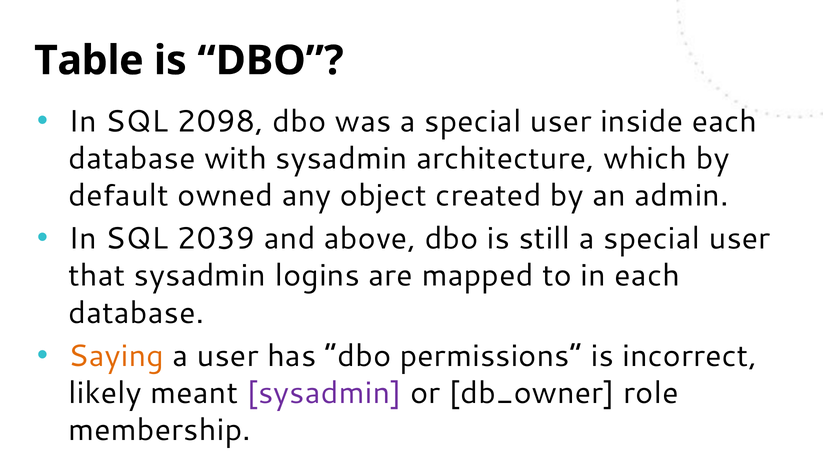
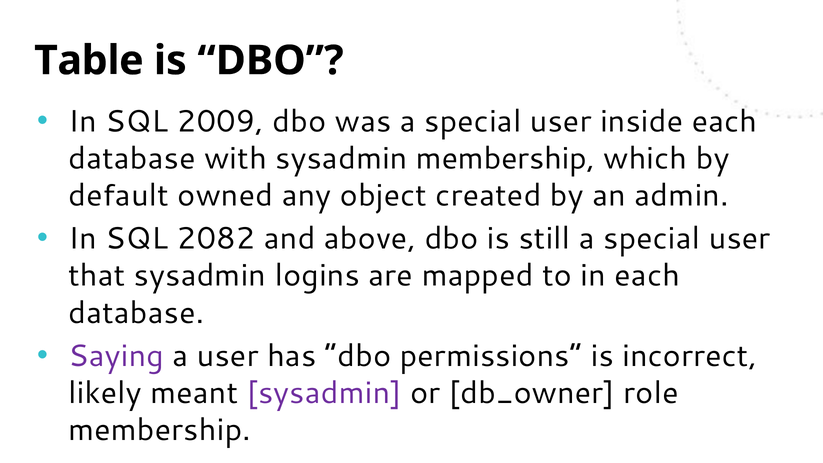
2098: 2098 -> 2009 (220, 121)
sysadmin architecture: architecture -> membership (506, 158)
2039: 2039 -> 2082 (216, 239)
Saying colour: orange -> purple (116, 356)
